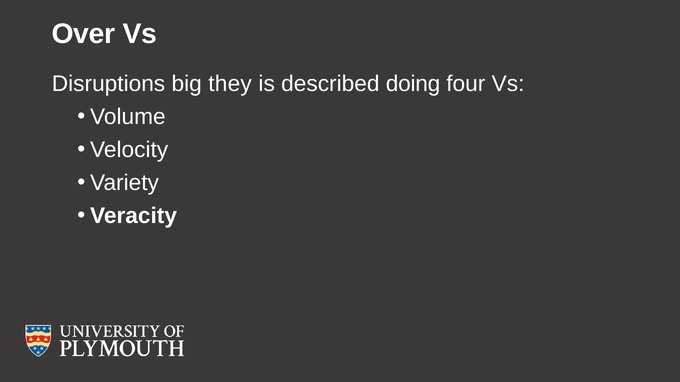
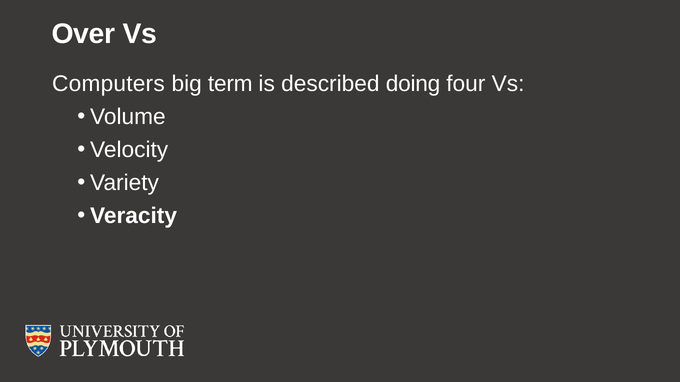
Disruptions: Disruptions -> Computers (108, 84)
they: they -> term (230, 84)
